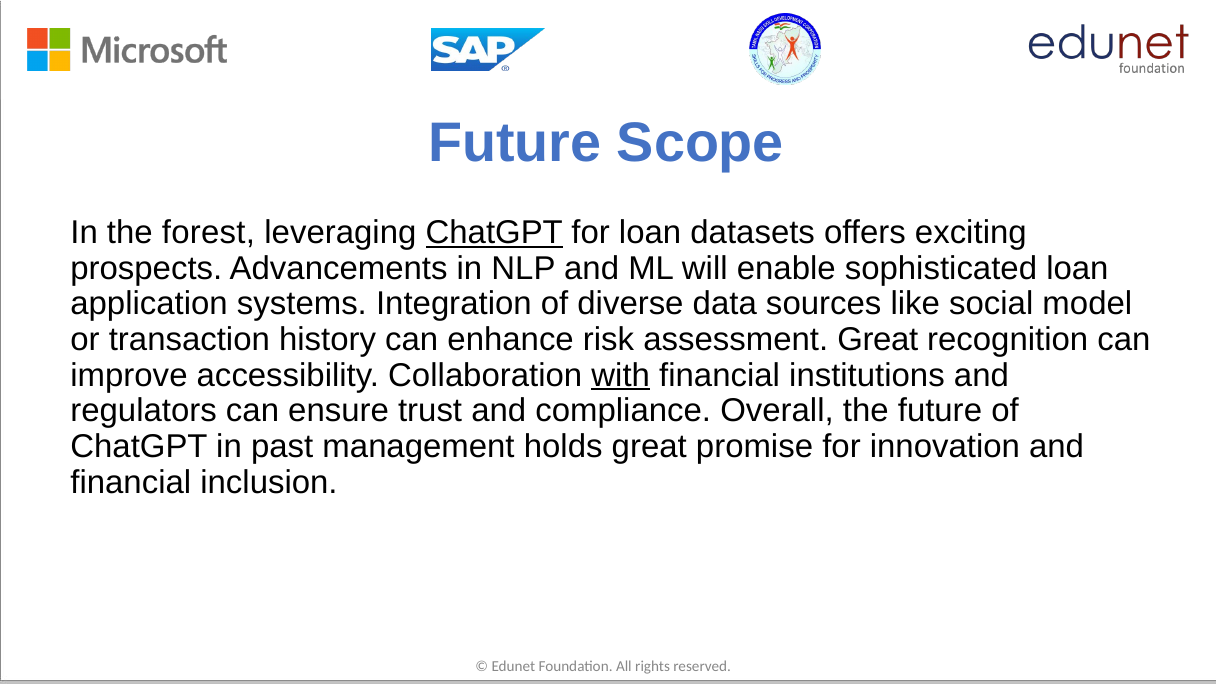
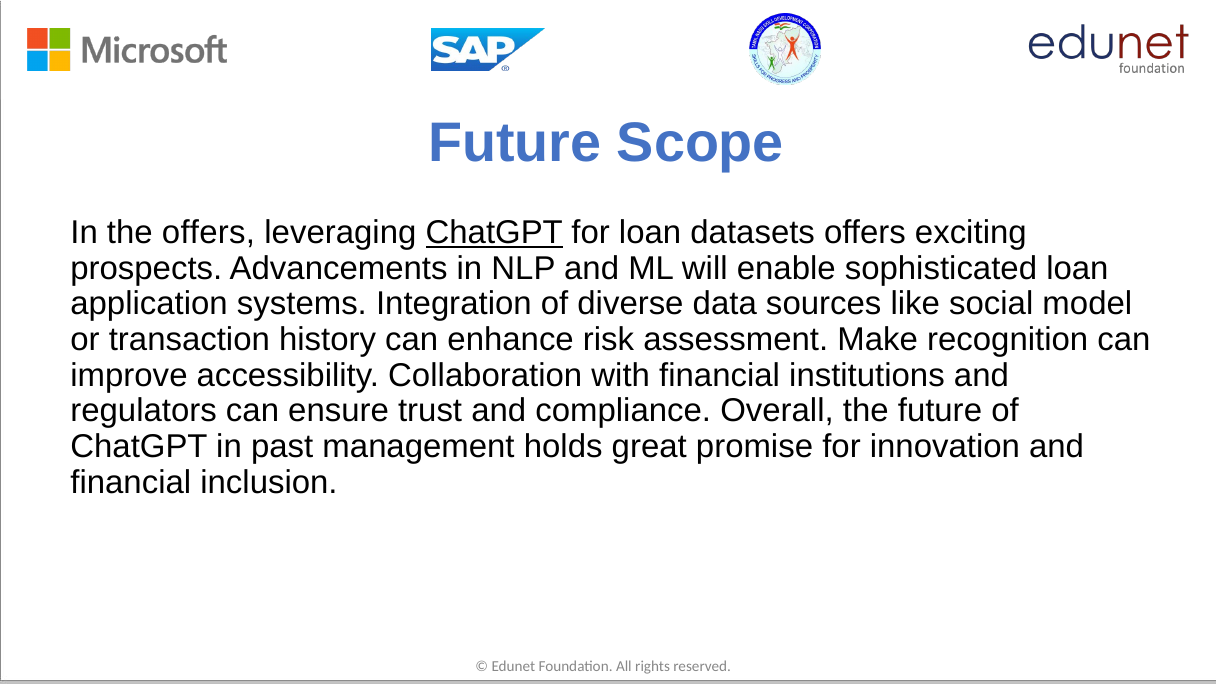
the forest: forest -> offers (208, 233)
assessment Great: Great -> Make (878, 340)
with underline: present -> none (621, 375)
